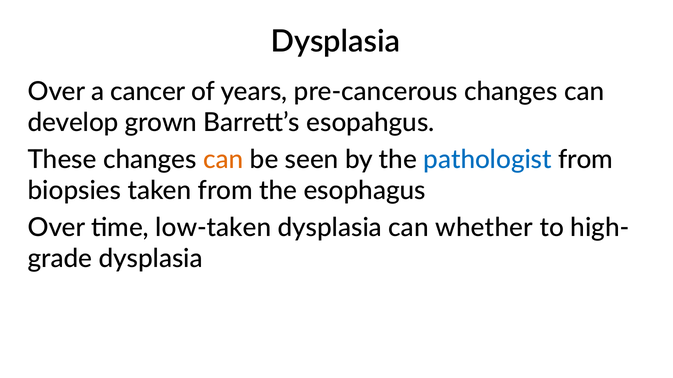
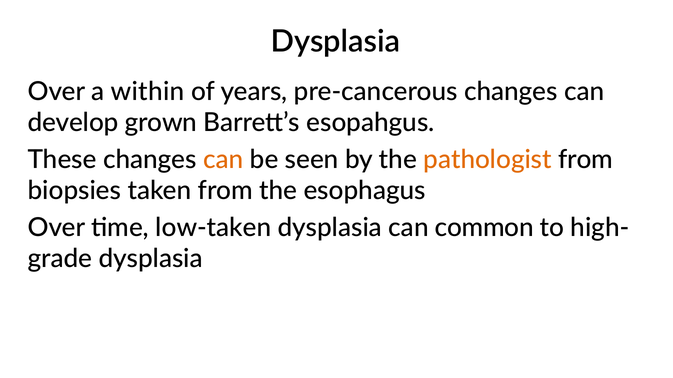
cancer: cancer -> within (148, 92)
pathologist colour: blue -> orange (488, 160)
whether: whether -> common (484, 228)
